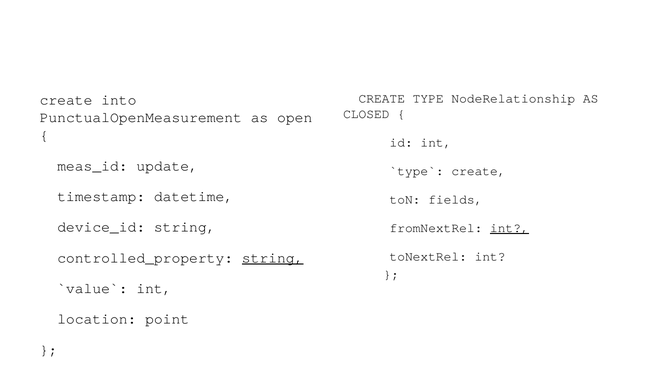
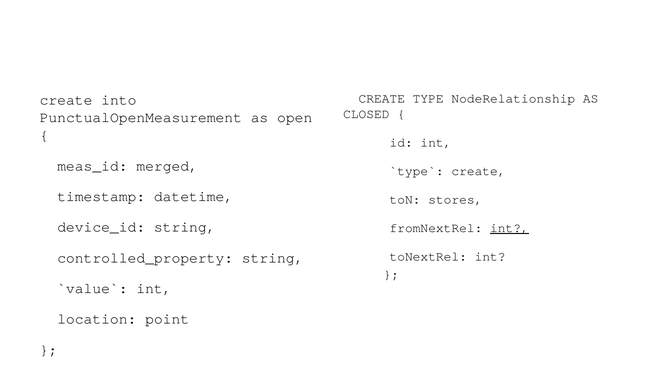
update: update -> merged (167, 166)
fields: fields -> stores (455, 200)
string underline: present -> none (273, 258)
